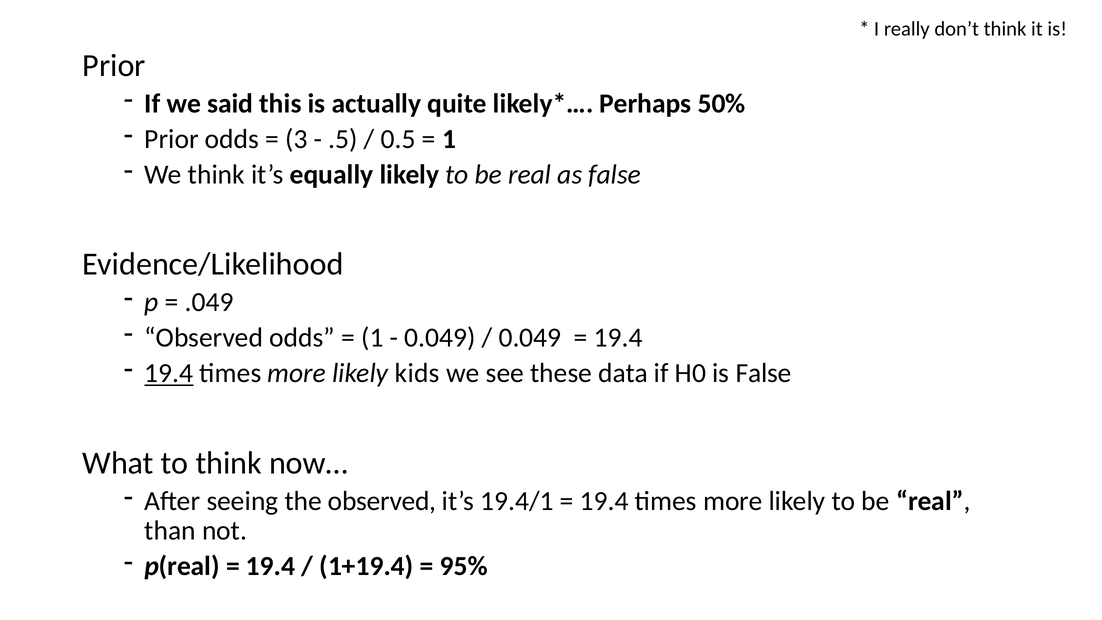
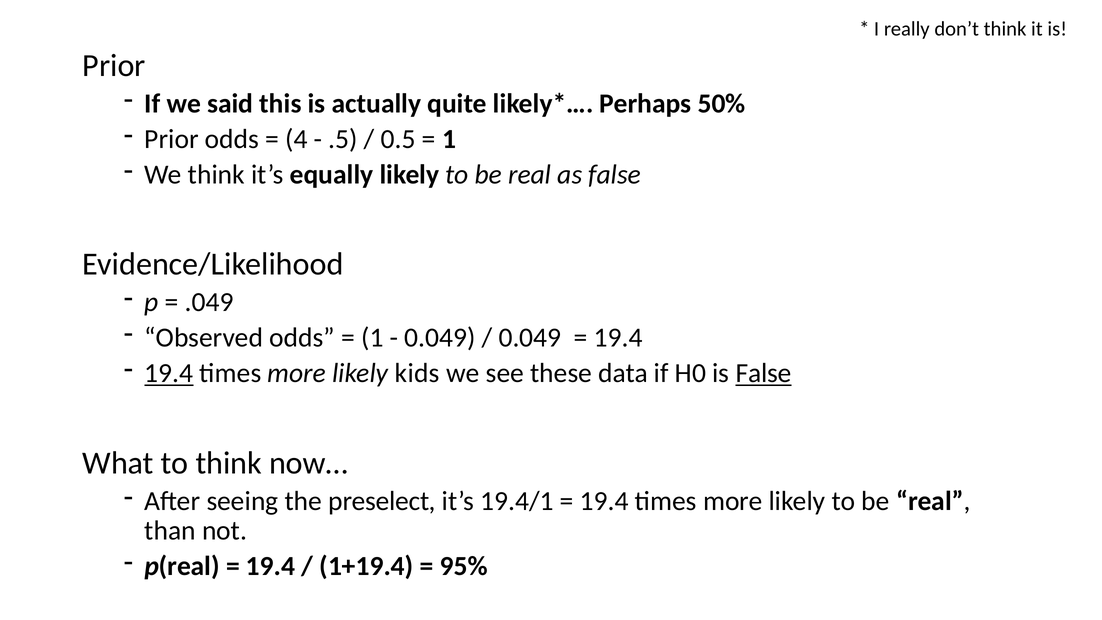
3: 3 -> 4 (296, 139)
False underline: none -> present (764, 373)
the observed: observed -> preselect (382, 501)
